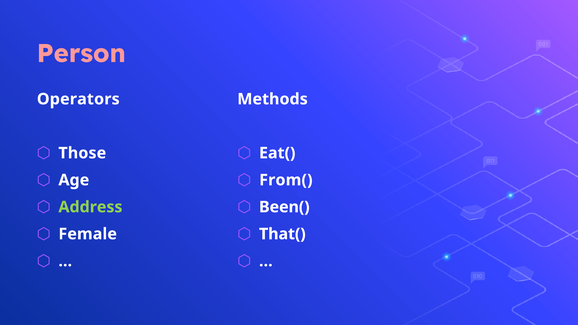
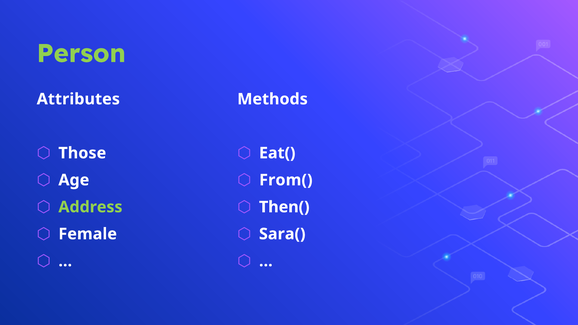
Person colour: pink -> light green (81, 54)
Operators: Operators -> Attributes (78, 99)
Been(: Been( -> Then( (284, 207)
That(: That( -> Sara( (282, 234)
